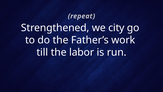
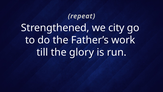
labor: labor -> glory (82, 52)
